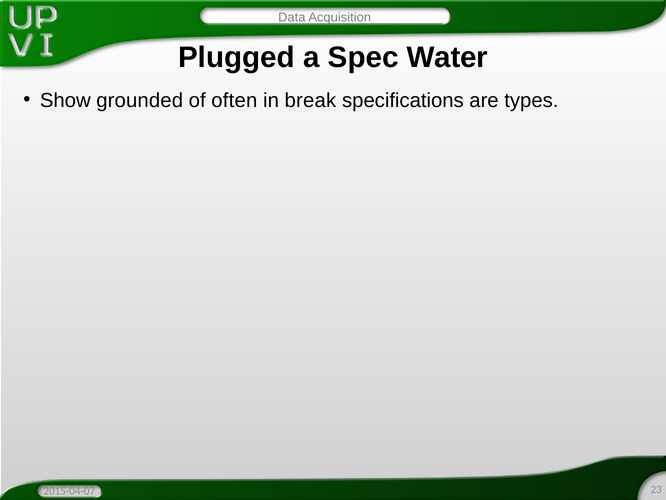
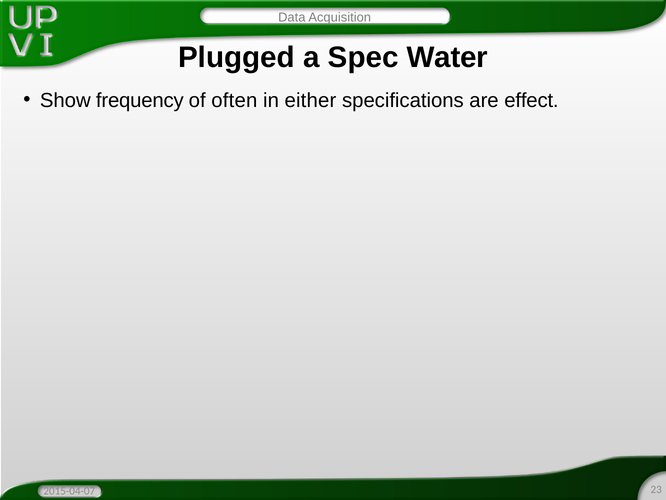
grounded: grounded -> frequency (140, 100)
break: break -> either (310, 100)
types: types -> effect (531, 100)
